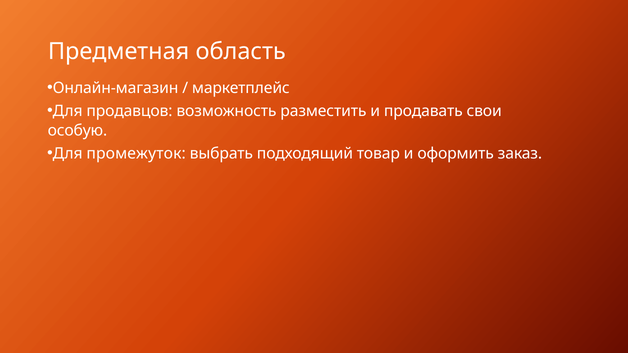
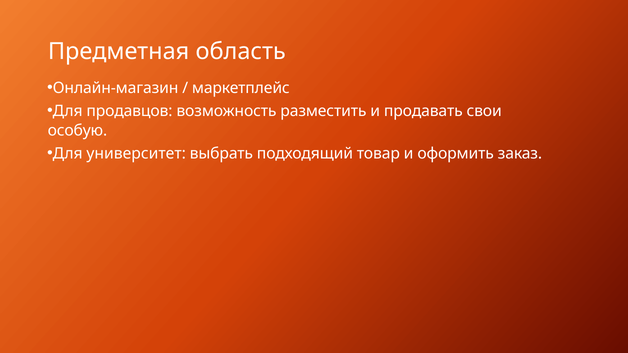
промежуток: промежуток -> университет (136, 154)
